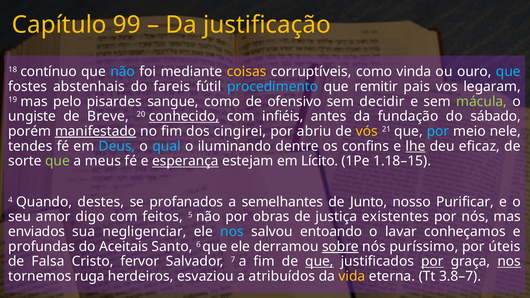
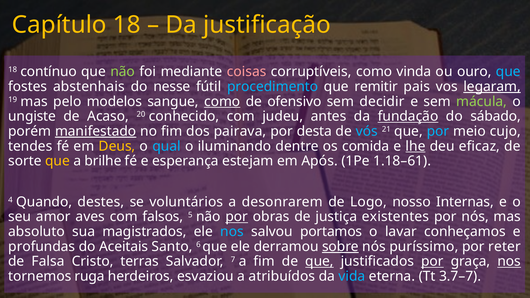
Capítulo 99: 99 -> 18 (127, 25)
não colour: light blue -> light green (123, 72)
coisas colour: yellow -> pink (247, 72)
fareis: fareis -> nesse (172, 87)
legaram underline: none -> present (492, 87)
pisardes: pisardes -> modelos (114, 102)
como underline: none -> present (222, 102)
Breve: Breve -> Acaso (108, 116)
conhecido underline: present -> none (184, 116)
infiéis: infiéis -> judeu (283, 116)
fundação underline: none -> present (408, 116)
cingirei: cingirei -> pairava (240, 131)
abriu: abriu -> desta (314, 131)
vós colour: yellow -> light blue (367, 131)
nele: nele -> cujo (505, 131)
Deus colour: light blue -> yellow (117, 146)
confins: confins -> comida (366, 146)
que colour: light green -> yellow (58, 161)
meus: meus -> brilhe (103, 161)
esperança underline: present -> none (185, 161)
Lícito: Lícito -> Após (320, 161)
1.18–15: 1.18–15 -> 1.18–61 (402, 161)
profanados: profanados -> voluntários (186, 202)
semelhantes: semelhantes -> desonrarem (282, 202)
Junto: Junto -> Logo (369, 202)
Purificar: Purificar -> Internas (465, 202)
digo: digo -> aves (90, 217)
feitos: feitos -> falsos (163, 217)
por underline: none -> present (237, 217)
enviados: enviados -> absoluto (37, 232)
negligenciar: negligenciar -> magistrados (144, 232)
entoando: entoando -> portamos (331, 232)
úteis: úteis -> reter (505, 247)
fervor: fervor -> terras (140, 262)
vida colour: yellow -> light blue (352, 276)
3.8–7: 3.8–7 -> 3.7–7 (460, 276)
